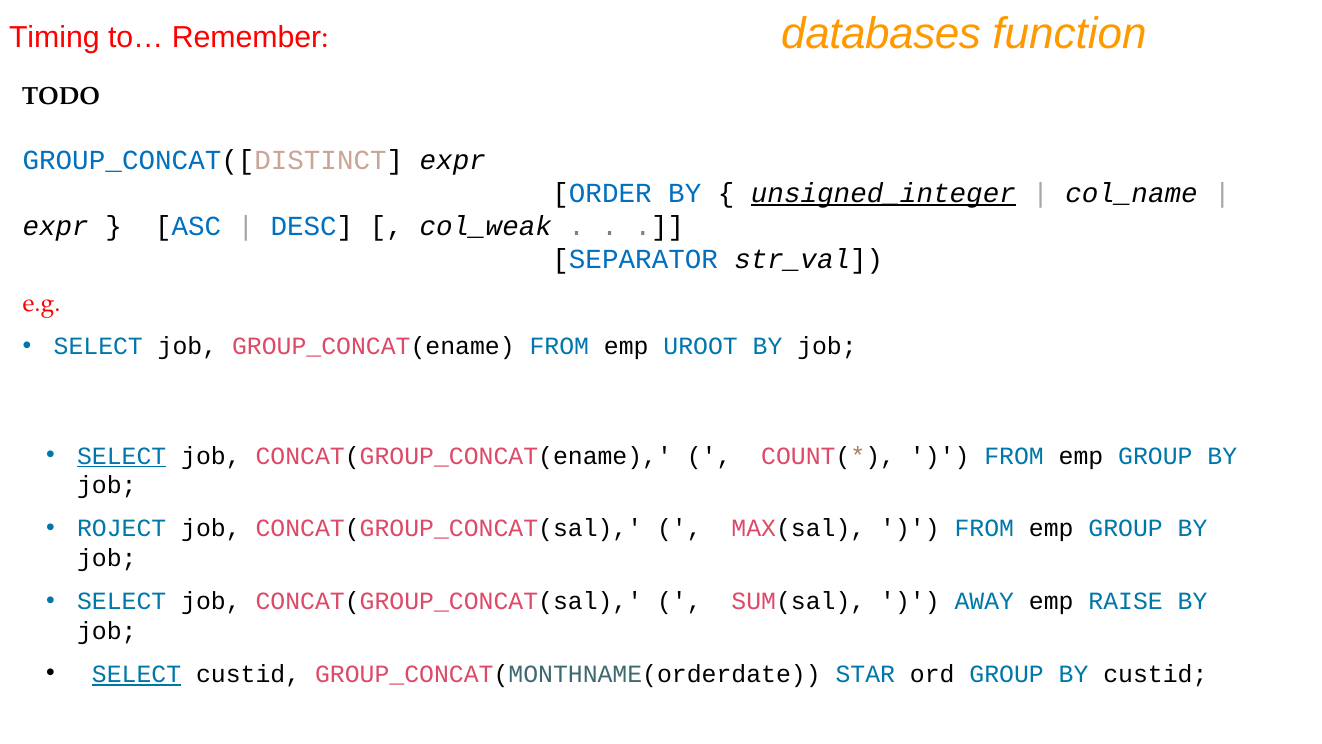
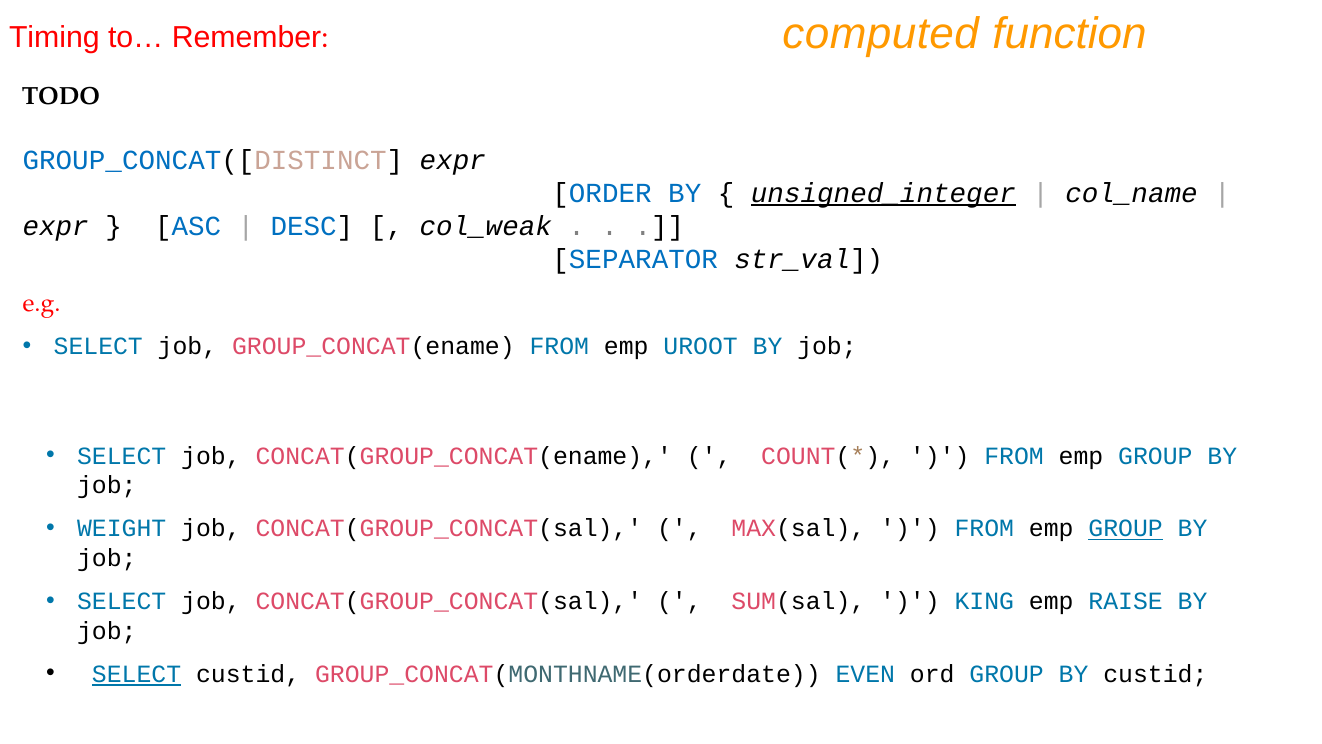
databases: databases -> computed (881, 34)
SELECT underline: present -> none (122, 456)
ROJECT: ROJECT -> WEIGHT (122, 528)
GROUP underline: none -> present (1126, 528)
AWAY: AWAY -> KING (984, 601)
STAR: STAR -> EVEN (865, 674)
